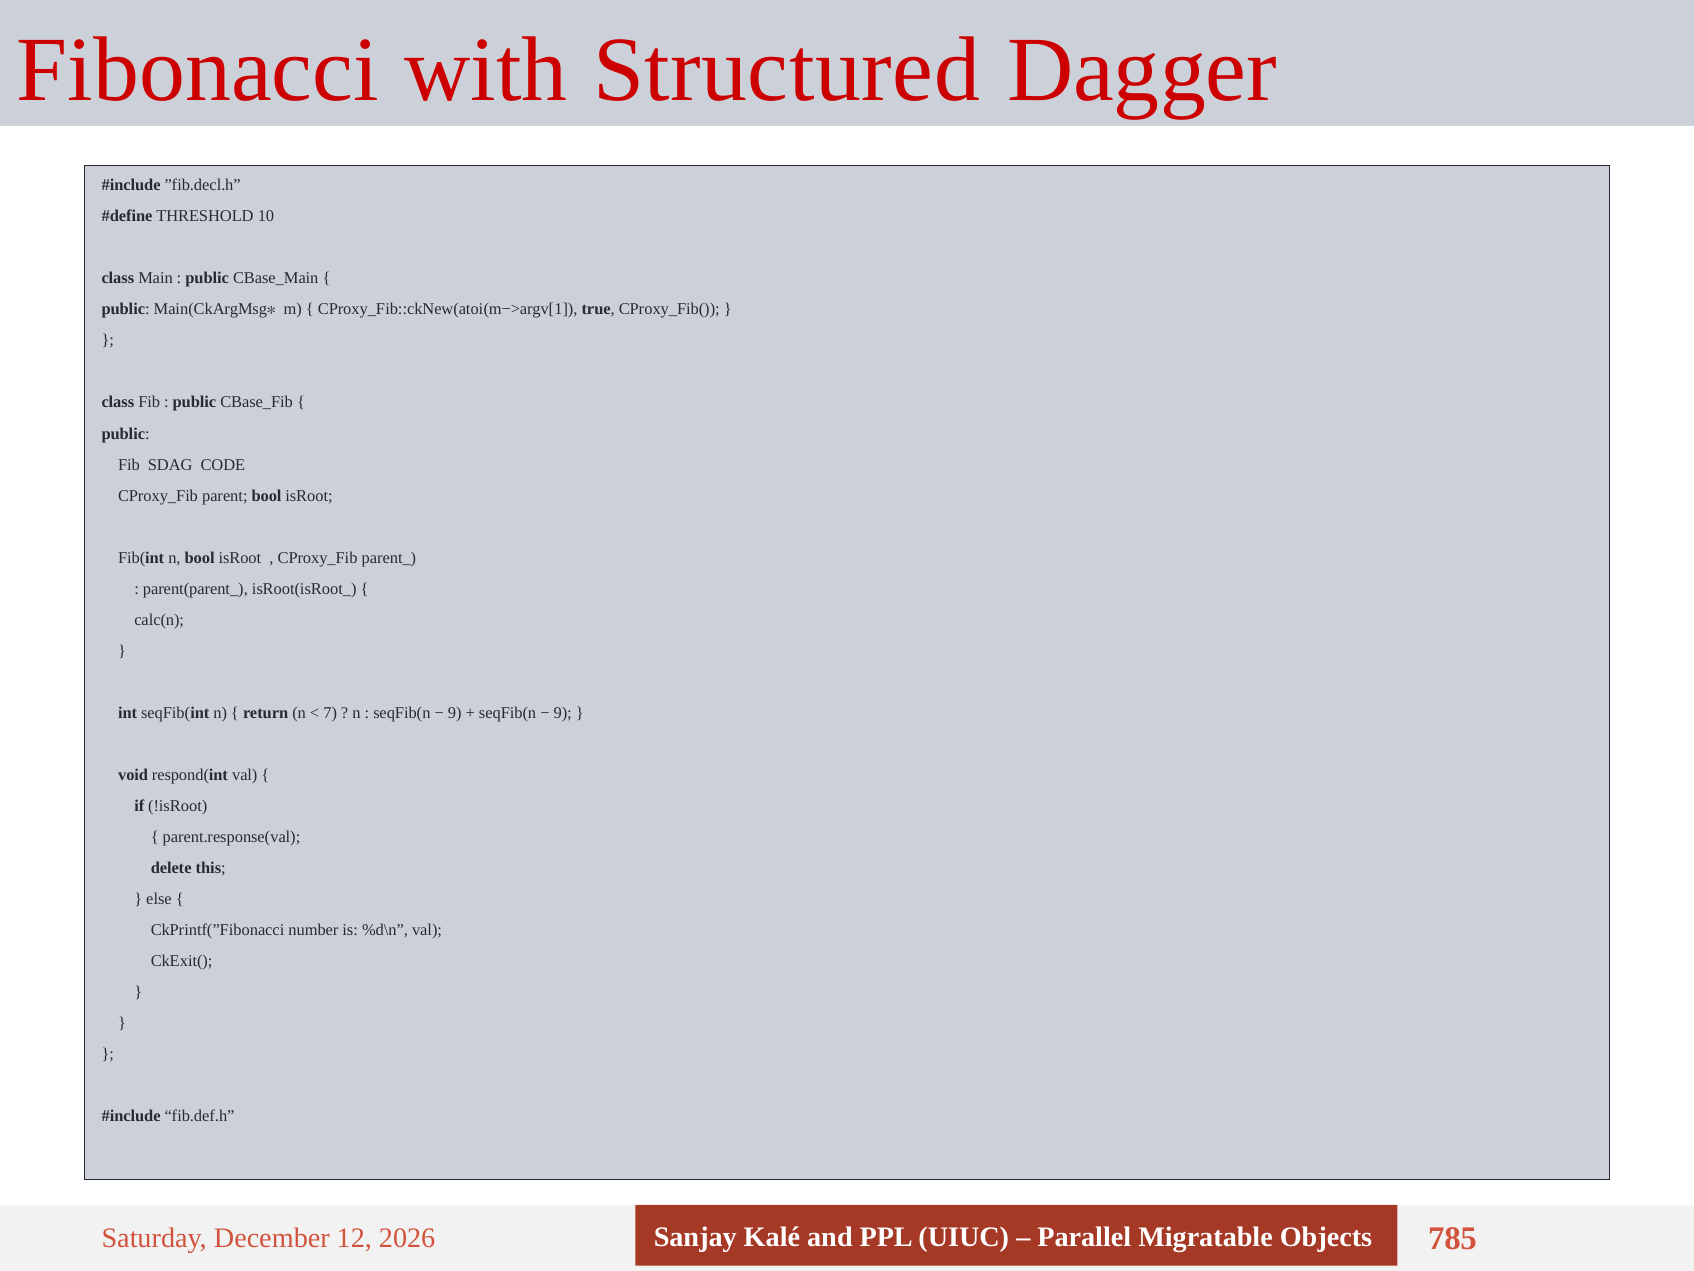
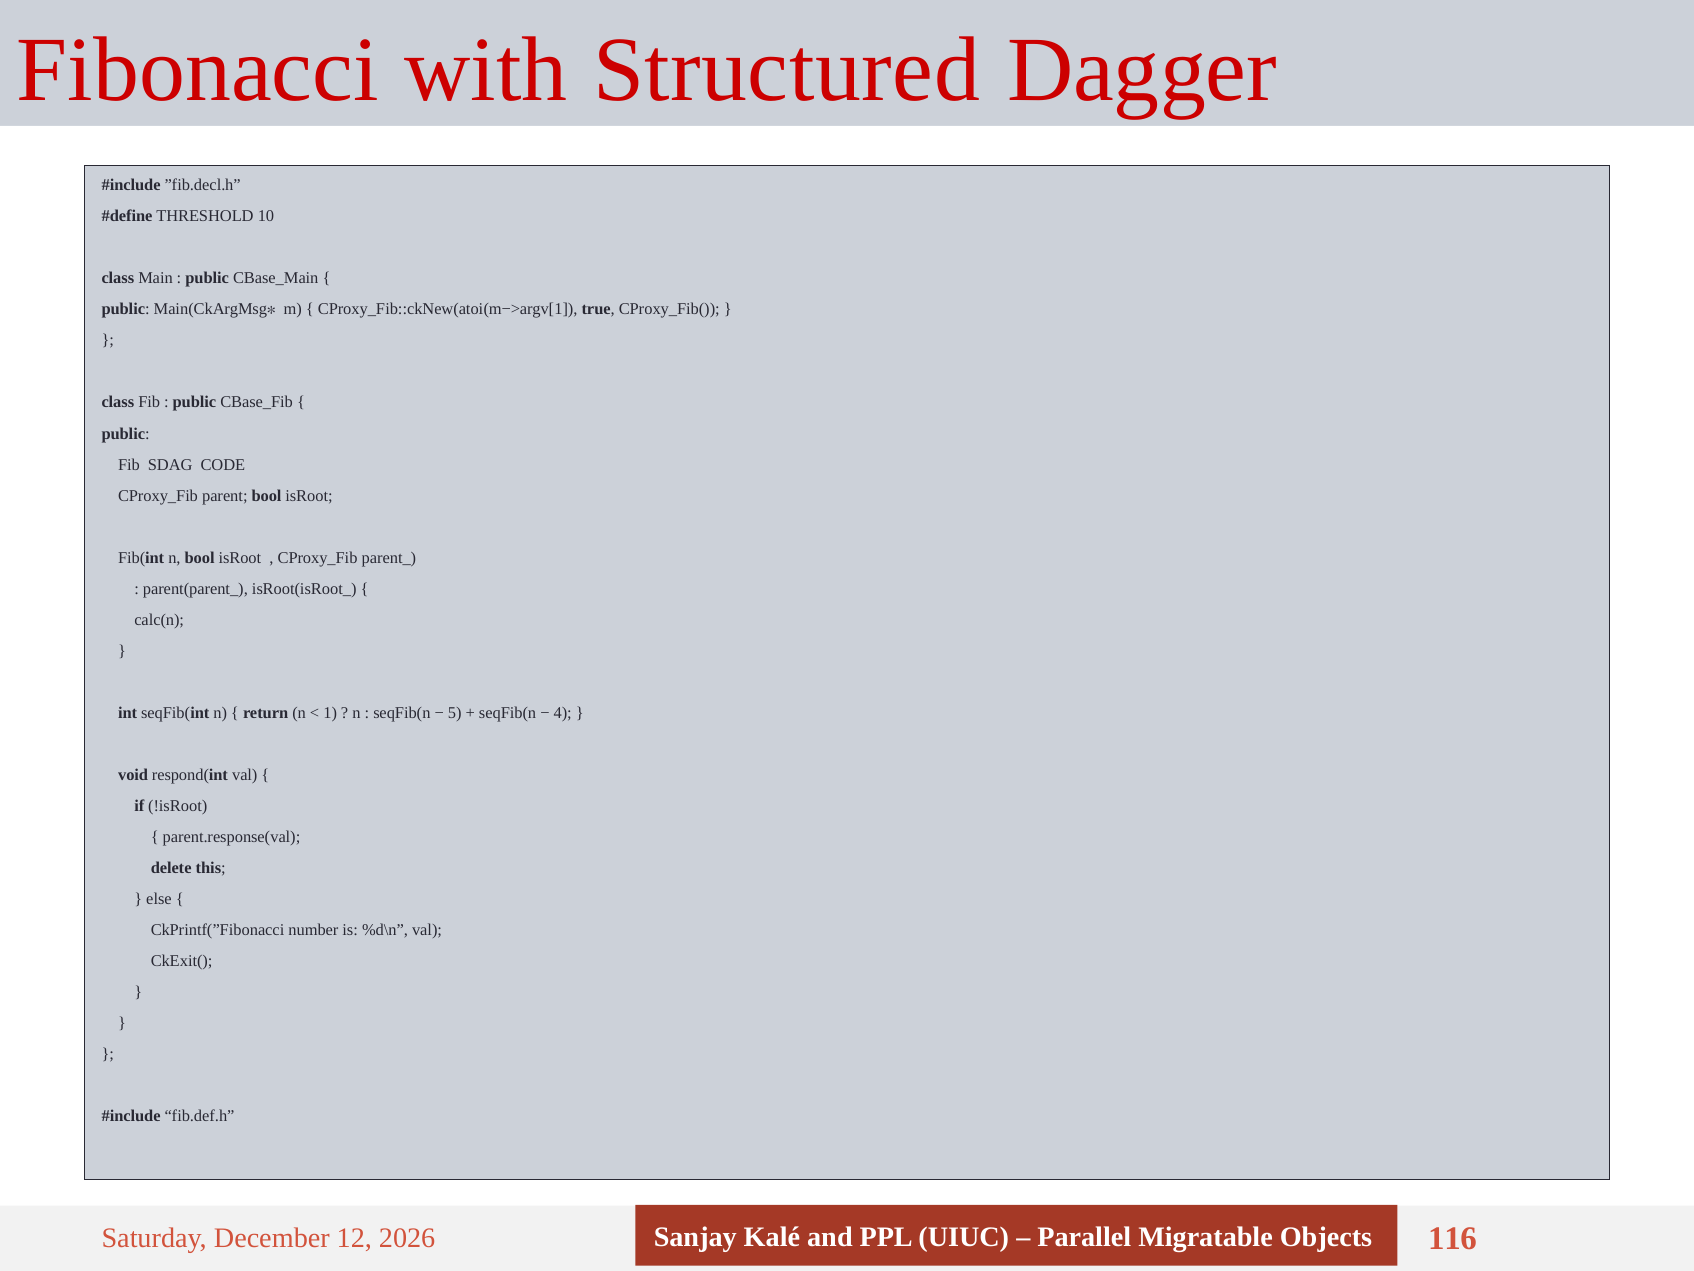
7: 7 -> 1 (330, 713)
9: 9 -> 5 (455, 713)
9: 9 -> 4 (563, 713)
785: 785 -> 116 (1453, 1238)
